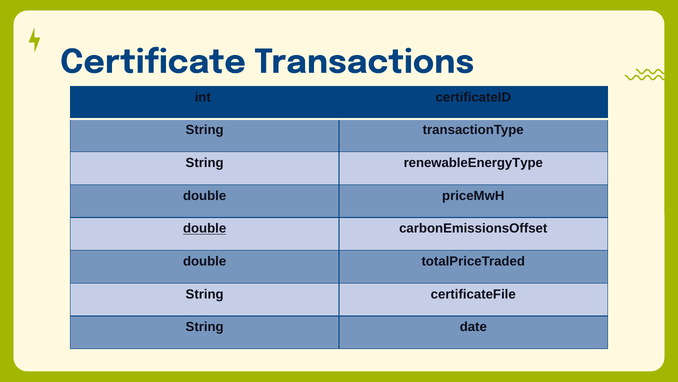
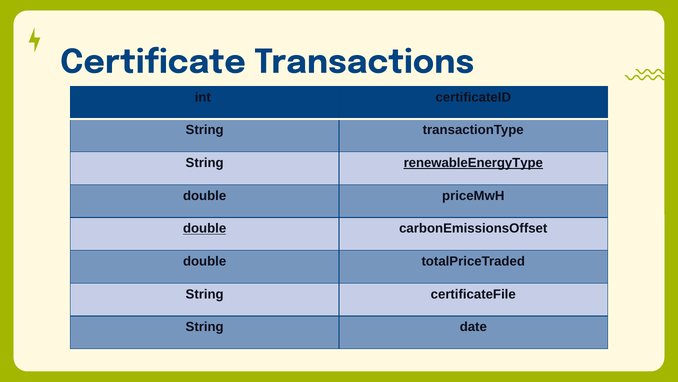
renewableEnergyType underline: none -> present (473, 163)
